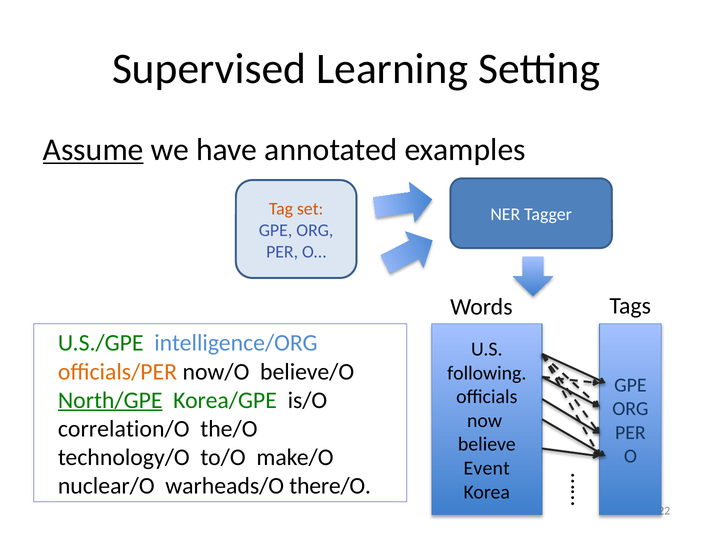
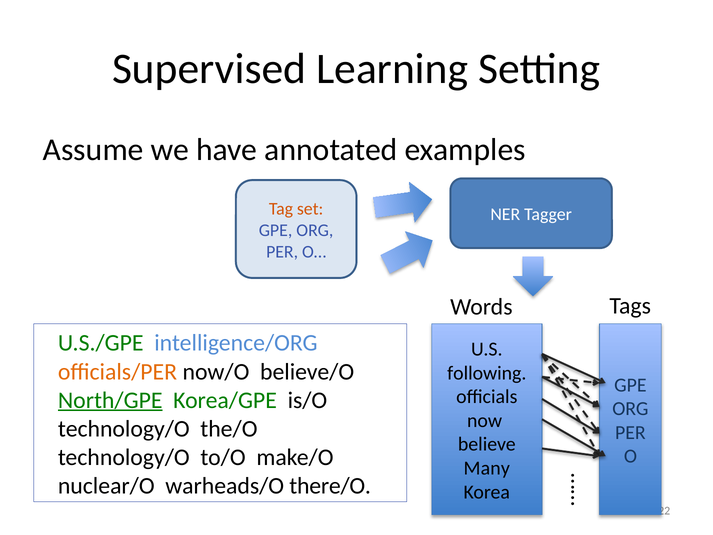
Assume underline: present -> none (93, 150)
correlation/O: correlation/O -> technology/O (124, 429)
Event: Event -> Many (487, 468)
